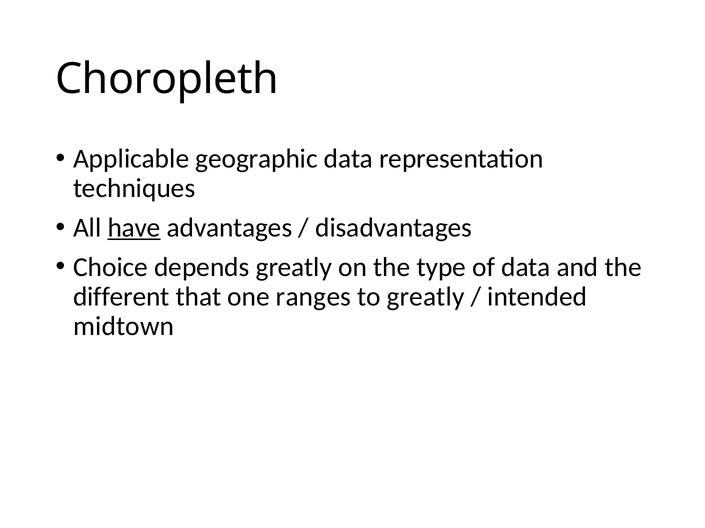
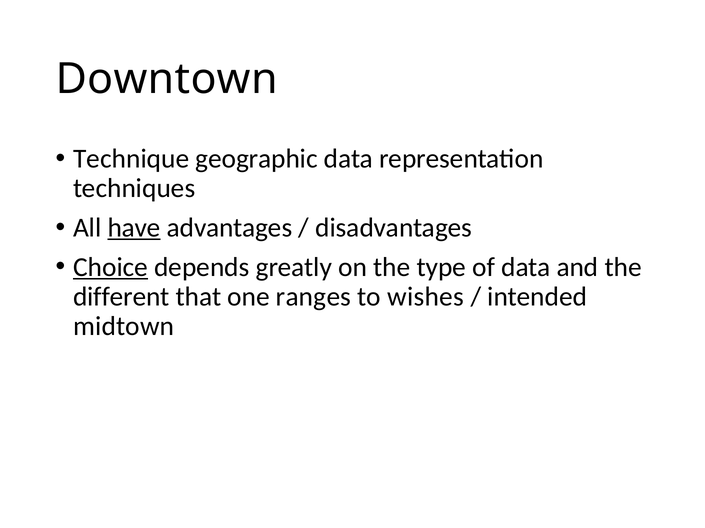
Choropleth: Choropleth -> Downtown (167, 79)
Applicable: Applicable -> Technique (131, 159)
Choice underline: none -> present (111, 267)
to greatly: greatly -> wishes (426, 297)
